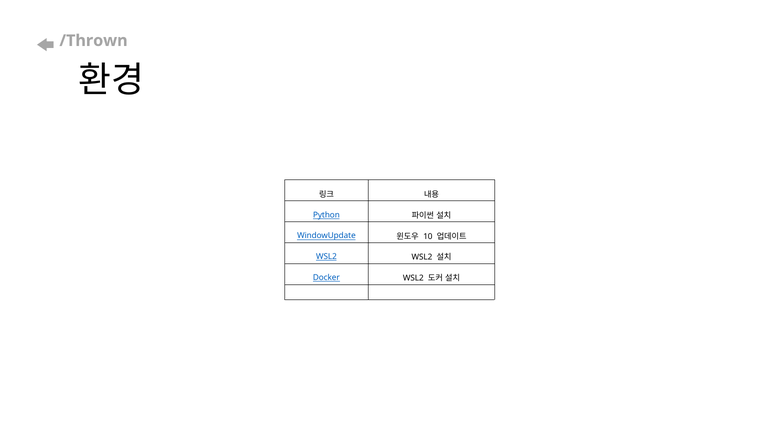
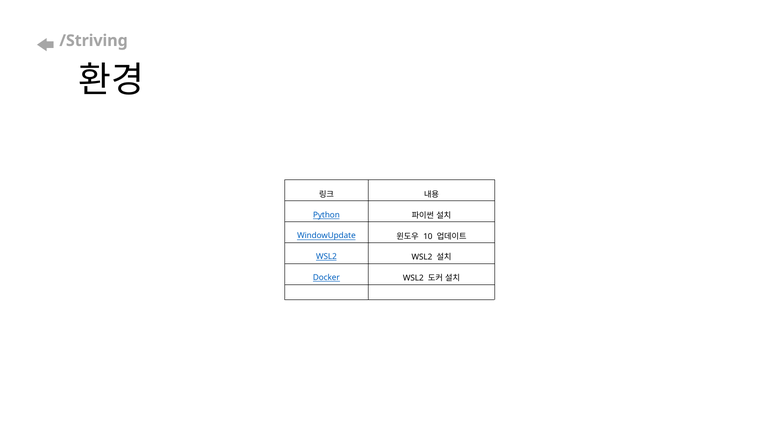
/Thrown: /Thrown -> /Striving (94, 41)
